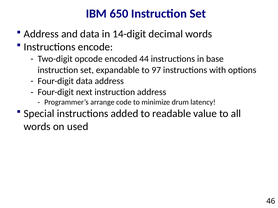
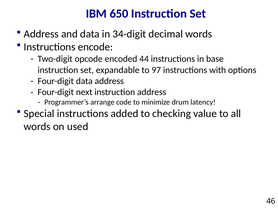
14-digit: 14-digit -> 34-digit (129, 34)
readable: readable -> checking (172, 114)
